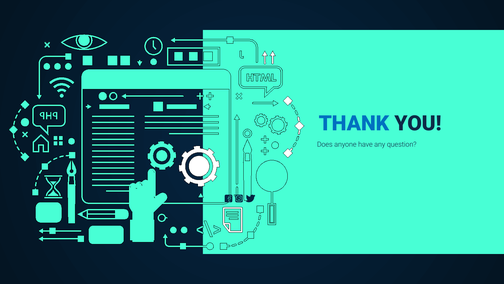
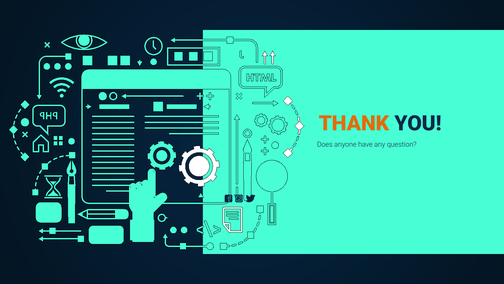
THANK colour: blue -> orange (354, 123)
